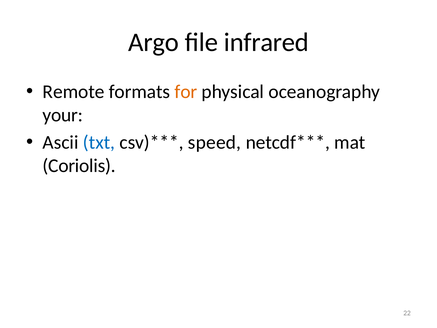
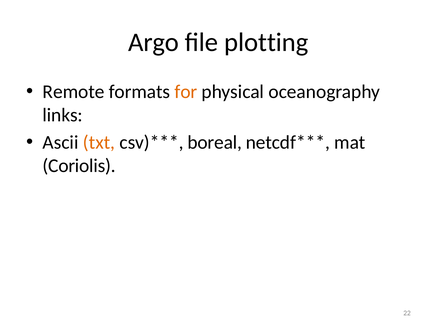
infrared: infrared -> plotting (266, 42)
your: your -> links (63, 115)
txt colour: blue -> orange (99, 142)
speed: speed -> boreal (215, 142)
